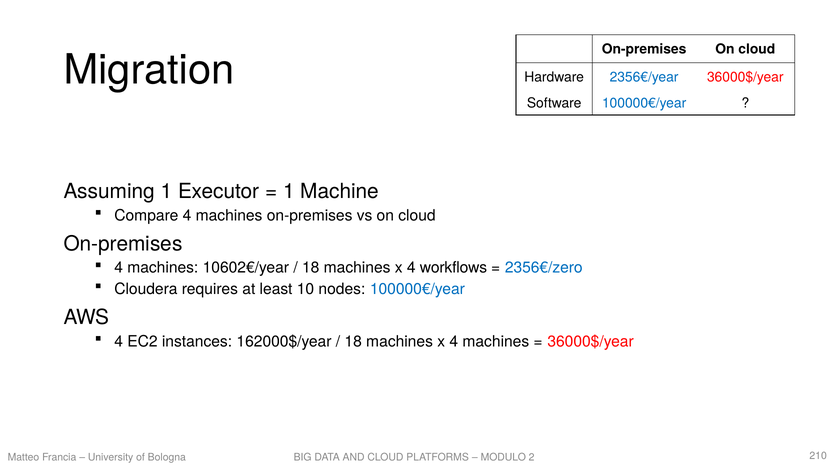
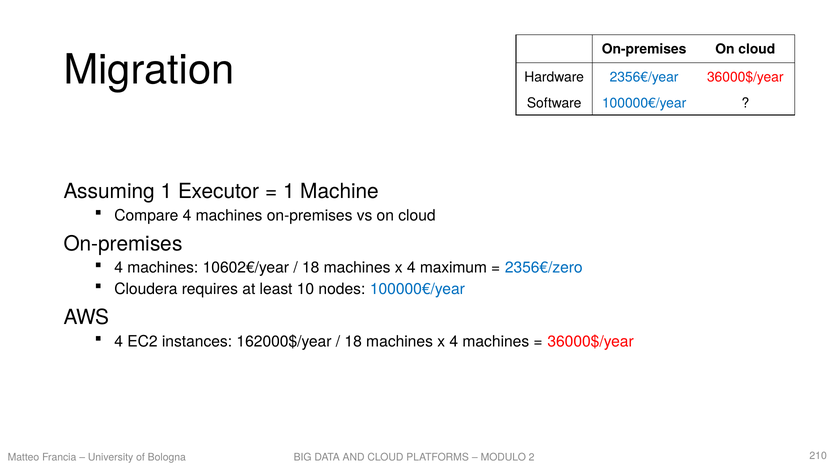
workflows: workflows -> maximum (453, 268)
